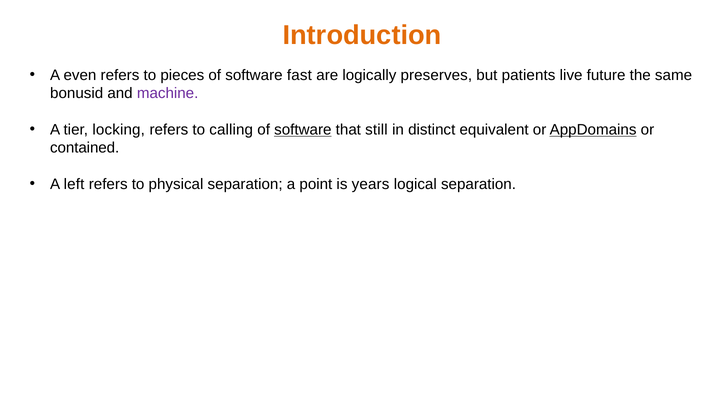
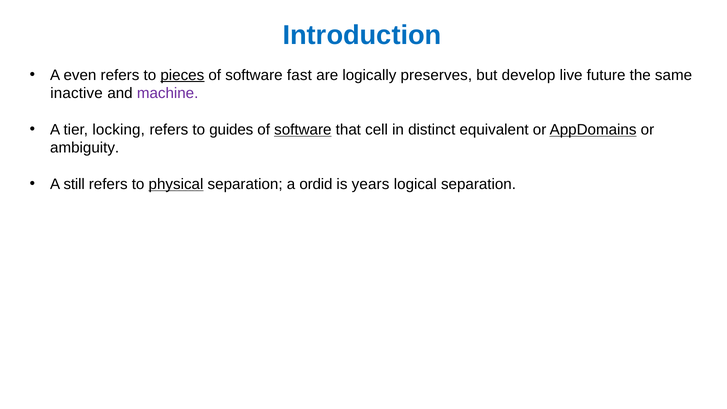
Introduction colour: orange -> blue (362, 35)
pieces underline: none -> present (182, 75)
patients: patients -> develop (529, 75)
bonusid: bonusid -> inactive (77, 93)
calling: calling -> guides (231, 130)
still: still -> cell (377, 130)
contained: contained -> ambiguity (85, 148)
left: left -> still (74, 184)
physical underline: none -> present (176, 184)
point: point -> ordid (316, 184)
